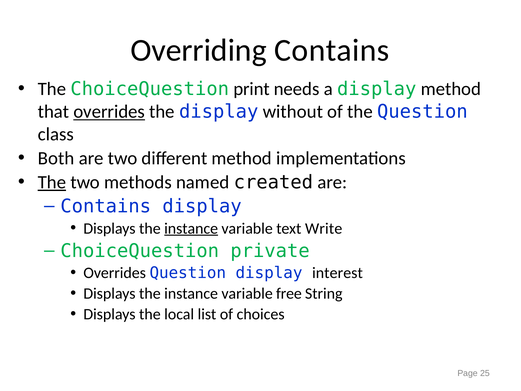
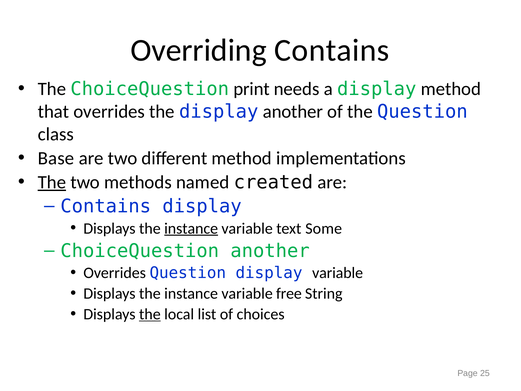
overrides underline: present -> none (109, 112)
display without: without -> another (293, 112)
Both: Both -> Base (56, 158)
Write: Write -> Some (324, 228)
ChoiceQuestion private: private -> another (270, 251)
display interest: interest -> variable (338, 273)
the underline: none -> present (150, 314)
